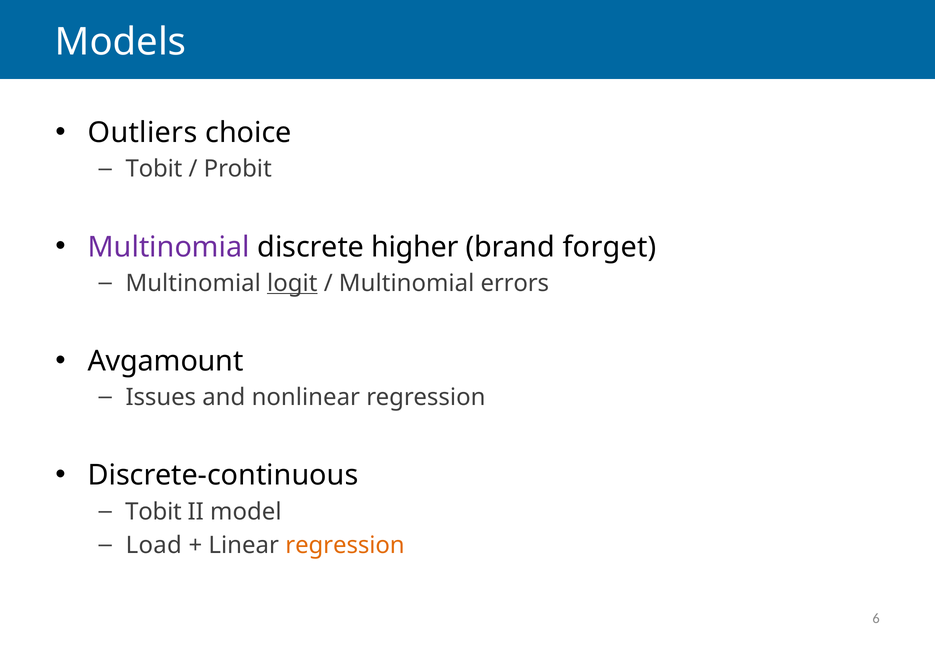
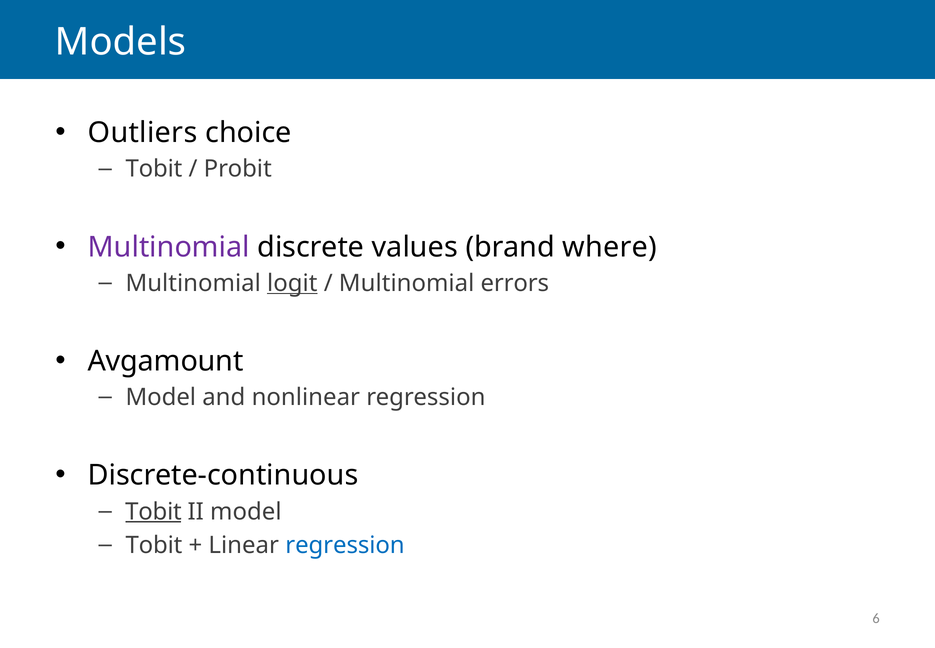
higher: higher -> values (415, 247)
forget: forget -> where (610, 247)
Issues: Issues -> Model (161, 397)
Tobit underline: none -> present (153, 511)
Load: Load -> Tobit (154, 545)
regression colour: orange -> blue (345, 545)
